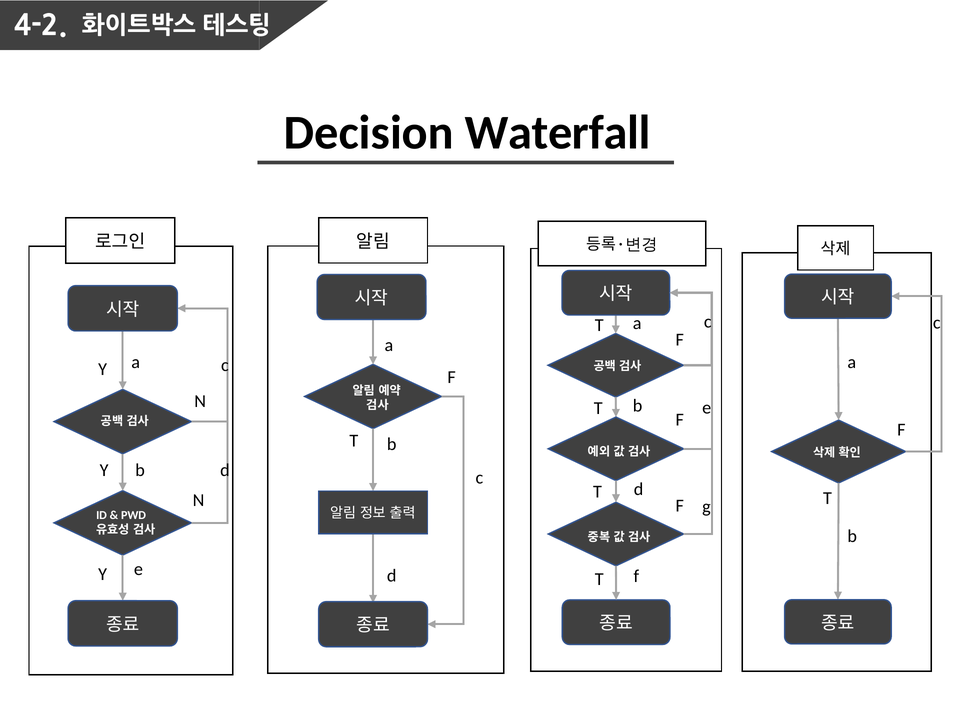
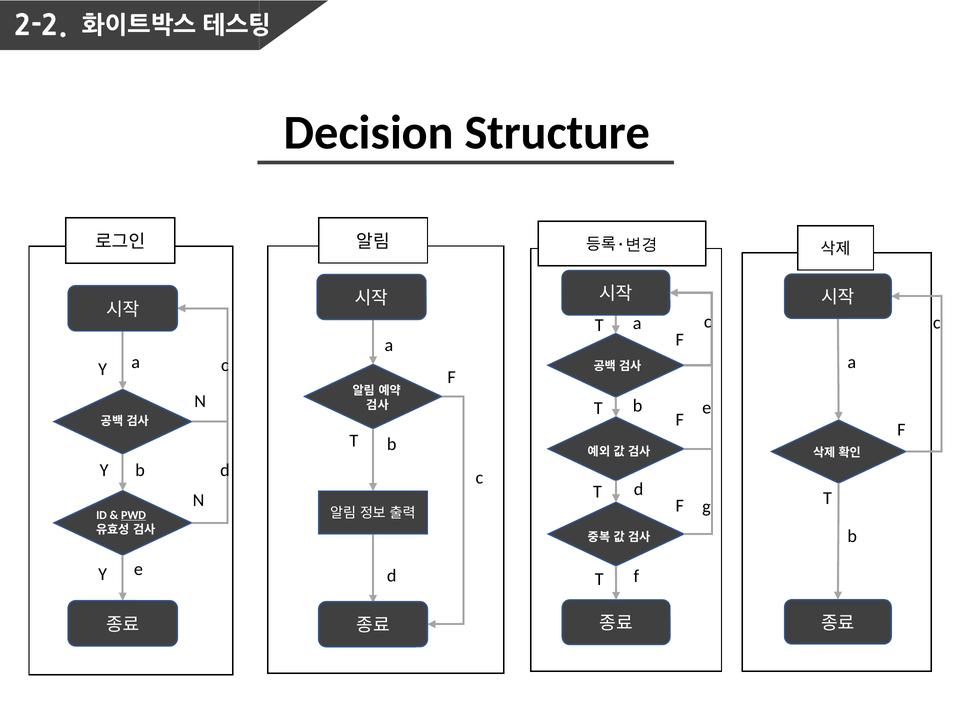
4-2: 4-2 -> 2-2 (41, 26)
Waterfall: Waterfall -> Structure (558, 133)
PWD underline: none -> present (134, 515)
